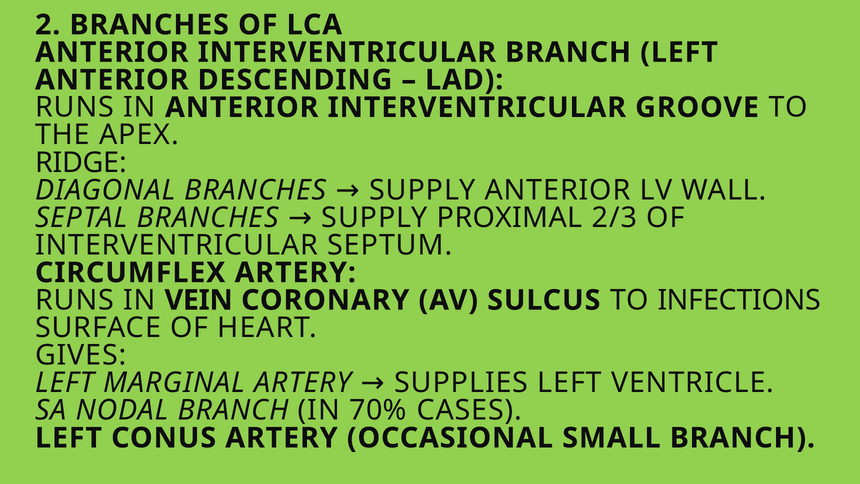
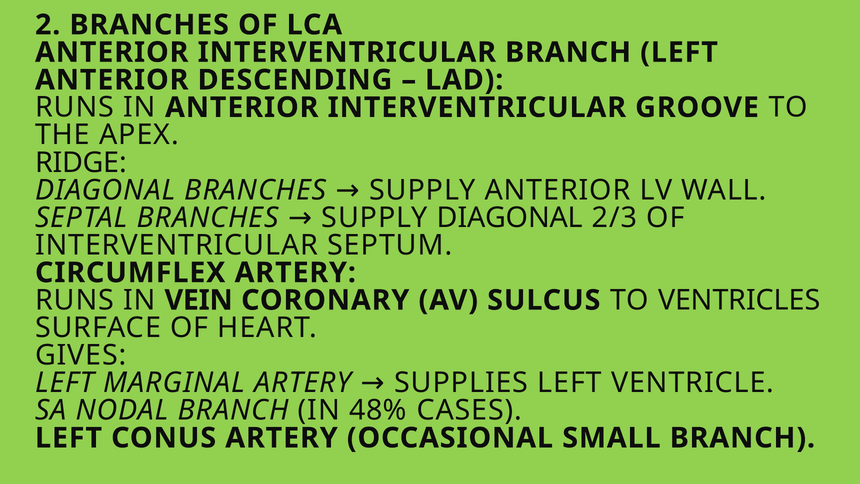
SUPPLY PROXIMAL: PROXIMAL -> DIAGONAL (510, 218)
INFECTIONS: INFECTIONS -> VENTRICLES (739, 300)
70%: 70% -> 48% (378, 410)
